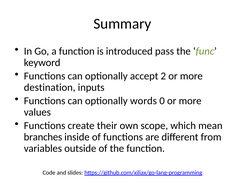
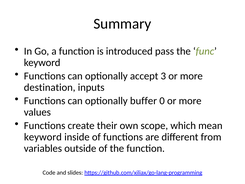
2: 2 -> 3 (163, 76)
words: words -> buffer (143, 101)
branches: branches -> keyword (43, 137)
